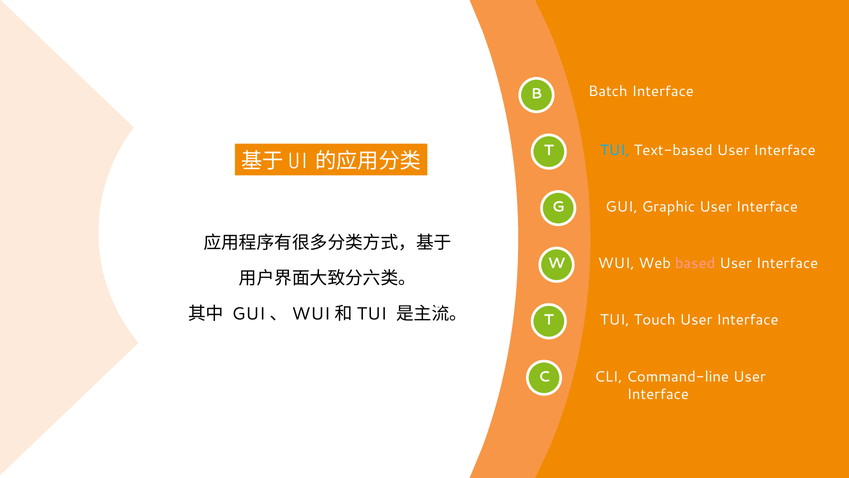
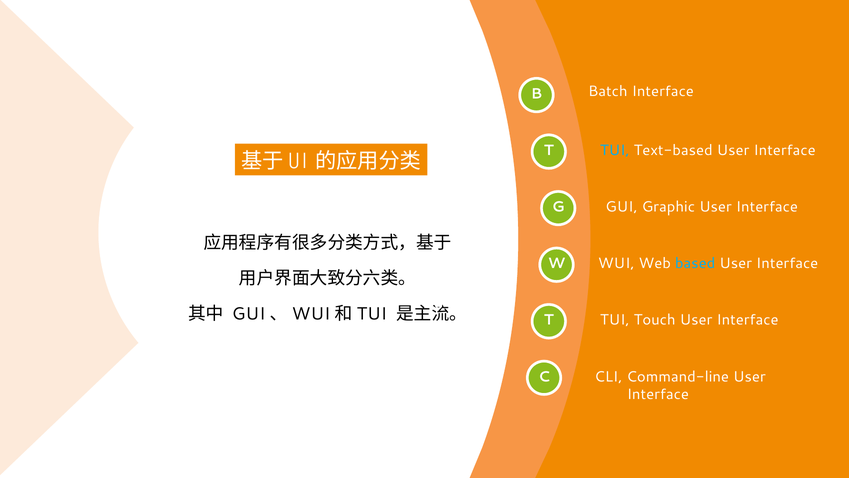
based colour: pink -> light blue (695, 263)
